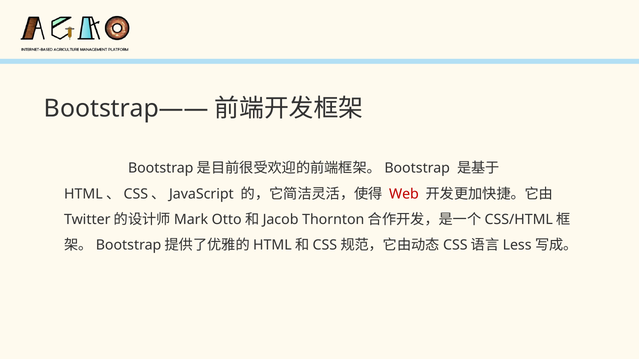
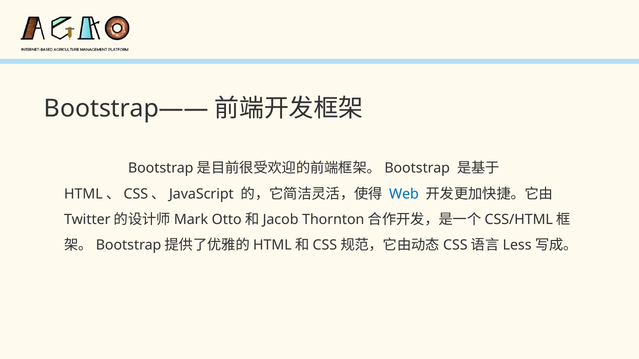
Web colour: red -> blue (404, 194)
